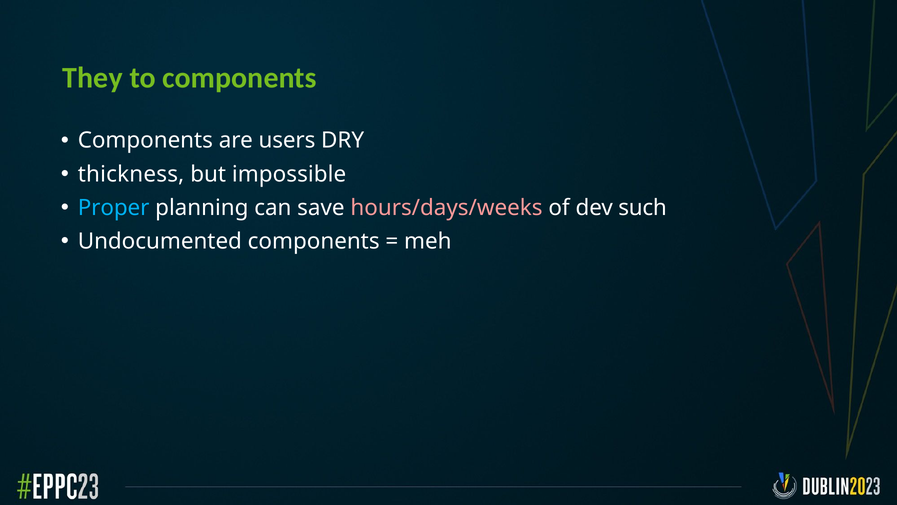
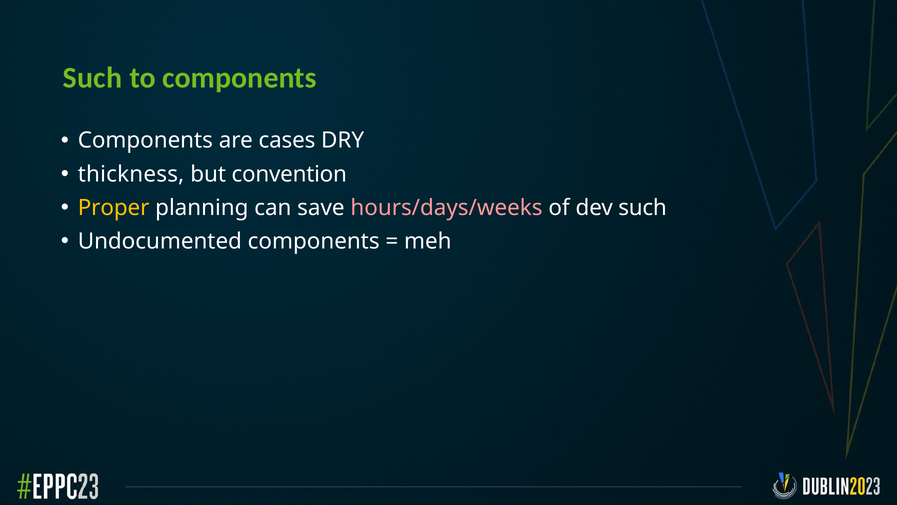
They: They -> Such (92, 78)
users: users -> cases (287, 140)
impossible: impossible -> convention (289, 174)
Proper colour: light blue -> yellow (114, 208)
